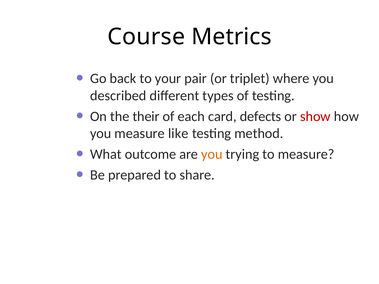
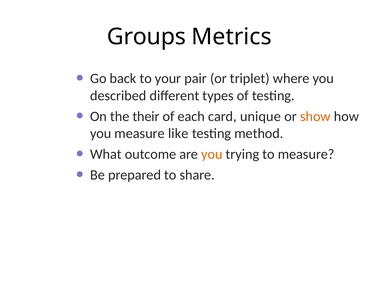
Course: Course -> Groups (146, 37)
defects: defects -> unique (260, 116)
show colour: red -> orange (315, 116)
